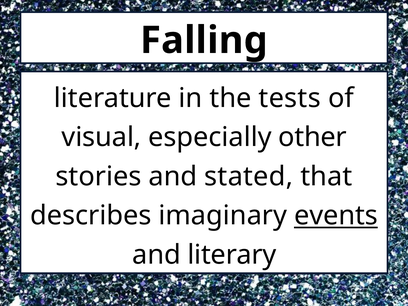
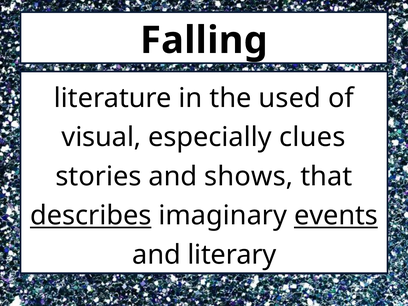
tests: tests -> used (290, 98)
other: other -> clues (312, 137)
stated: stated -> shows (249, 177)
describes underline: none -> present (91, 216)
